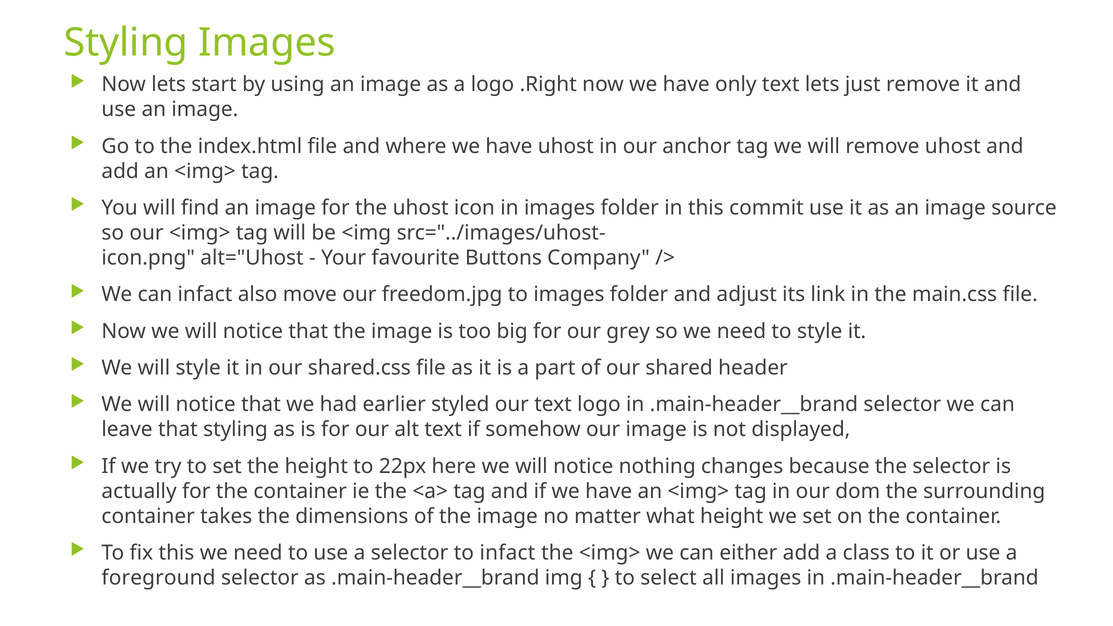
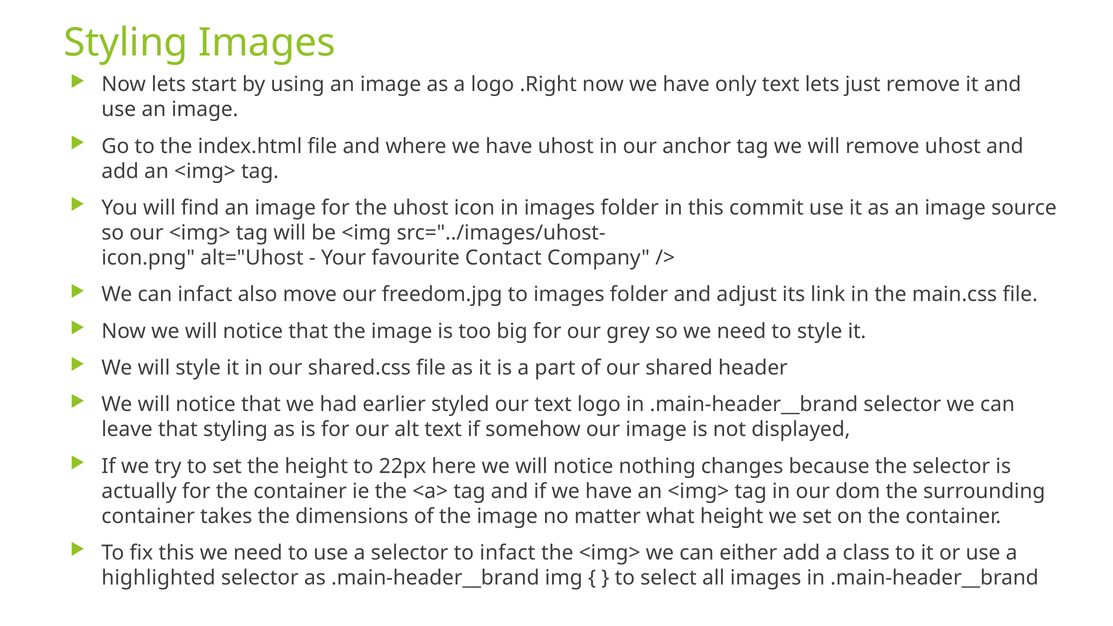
Buttons: Buttons -> Contact (503, 258)
foreground: foreground -> highlighted (158, 578)
